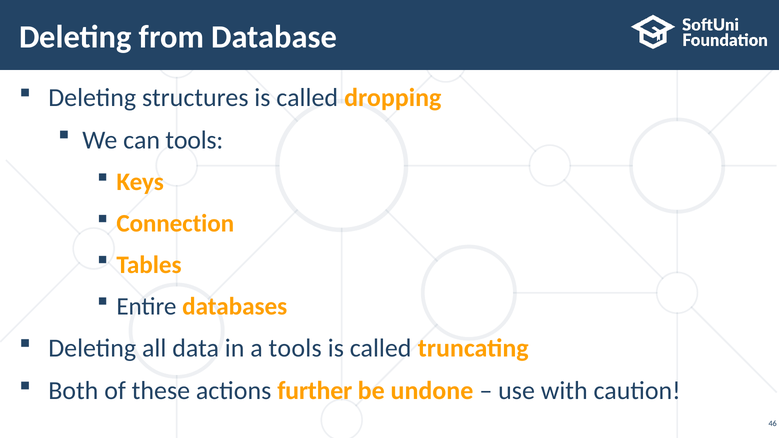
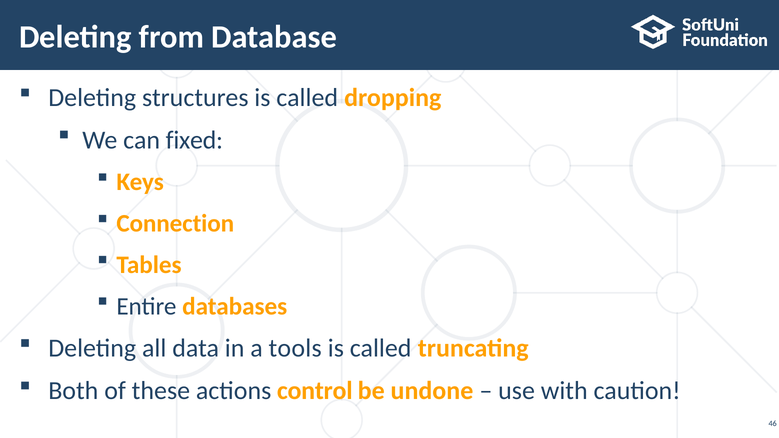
can tools: tools -> fixed (194, 140)
further: further -> control (315, 391)
